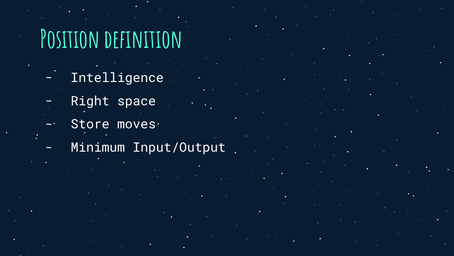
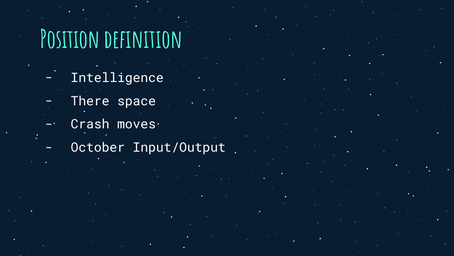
Right: Right -> There (90, 101)
Store: Store -> Crash (90, 124)
Minimum: Minimum -> October (98, 147)
